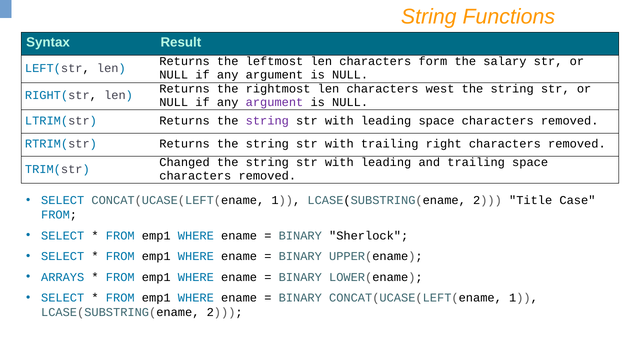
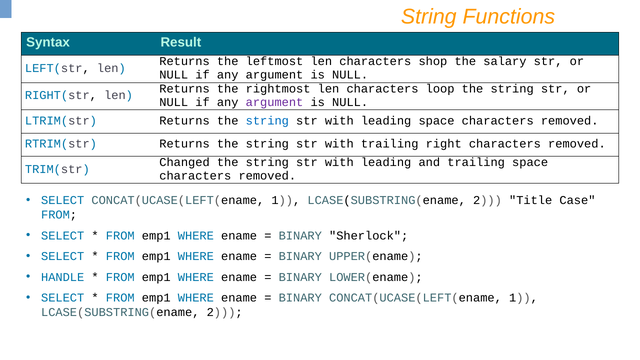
form: form -> shop (433, 61)
west: west -> loop (440, 89)
string colour: purple -> blue (267, 121)
ARRAYS: ARRAYS -> HANDLE (63, 277)
